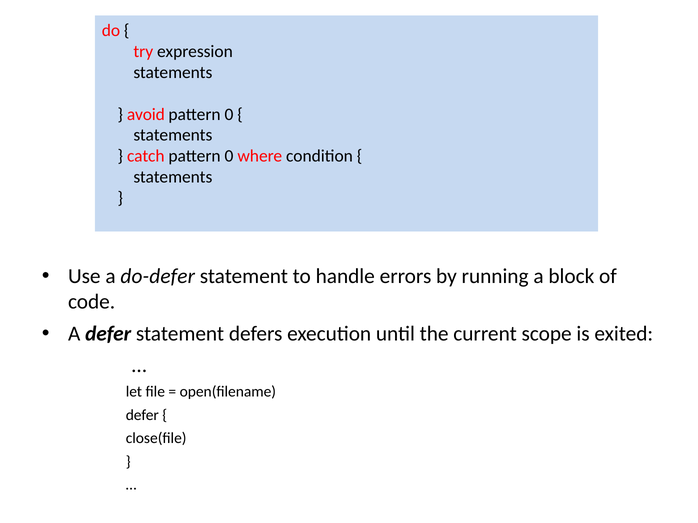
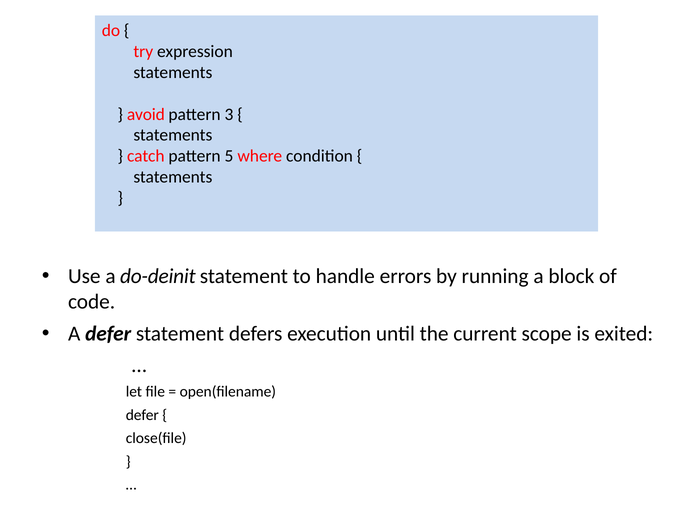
0: 0 -> 3 (229, 114)
catch pattern 0: 0 -> 5 (229, 156)
do-defer: do-defer -> do-deinit (158, 277)
